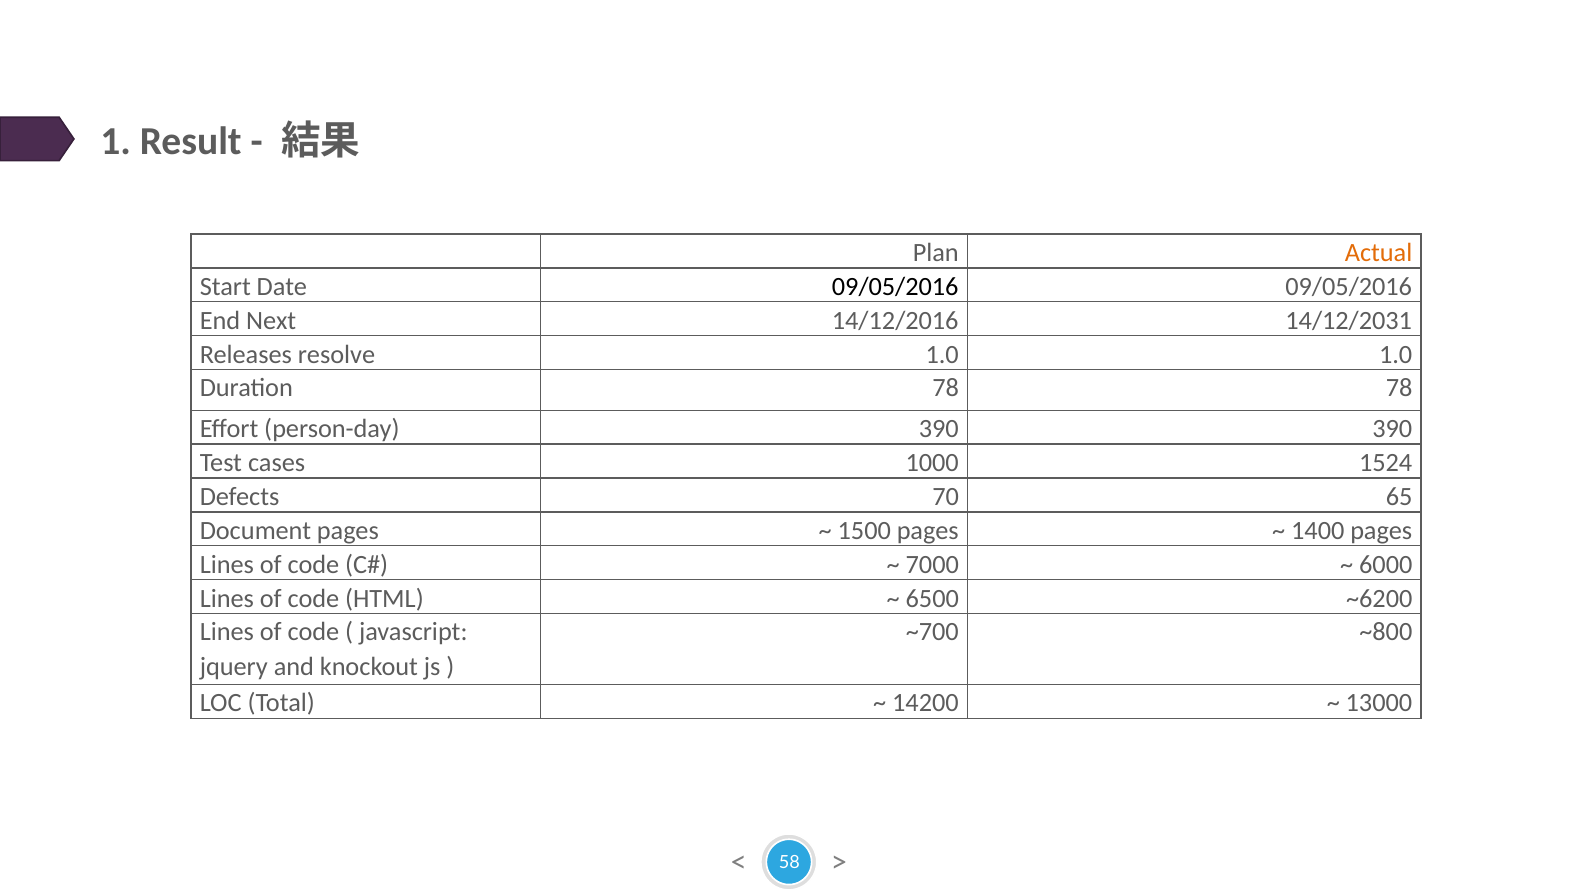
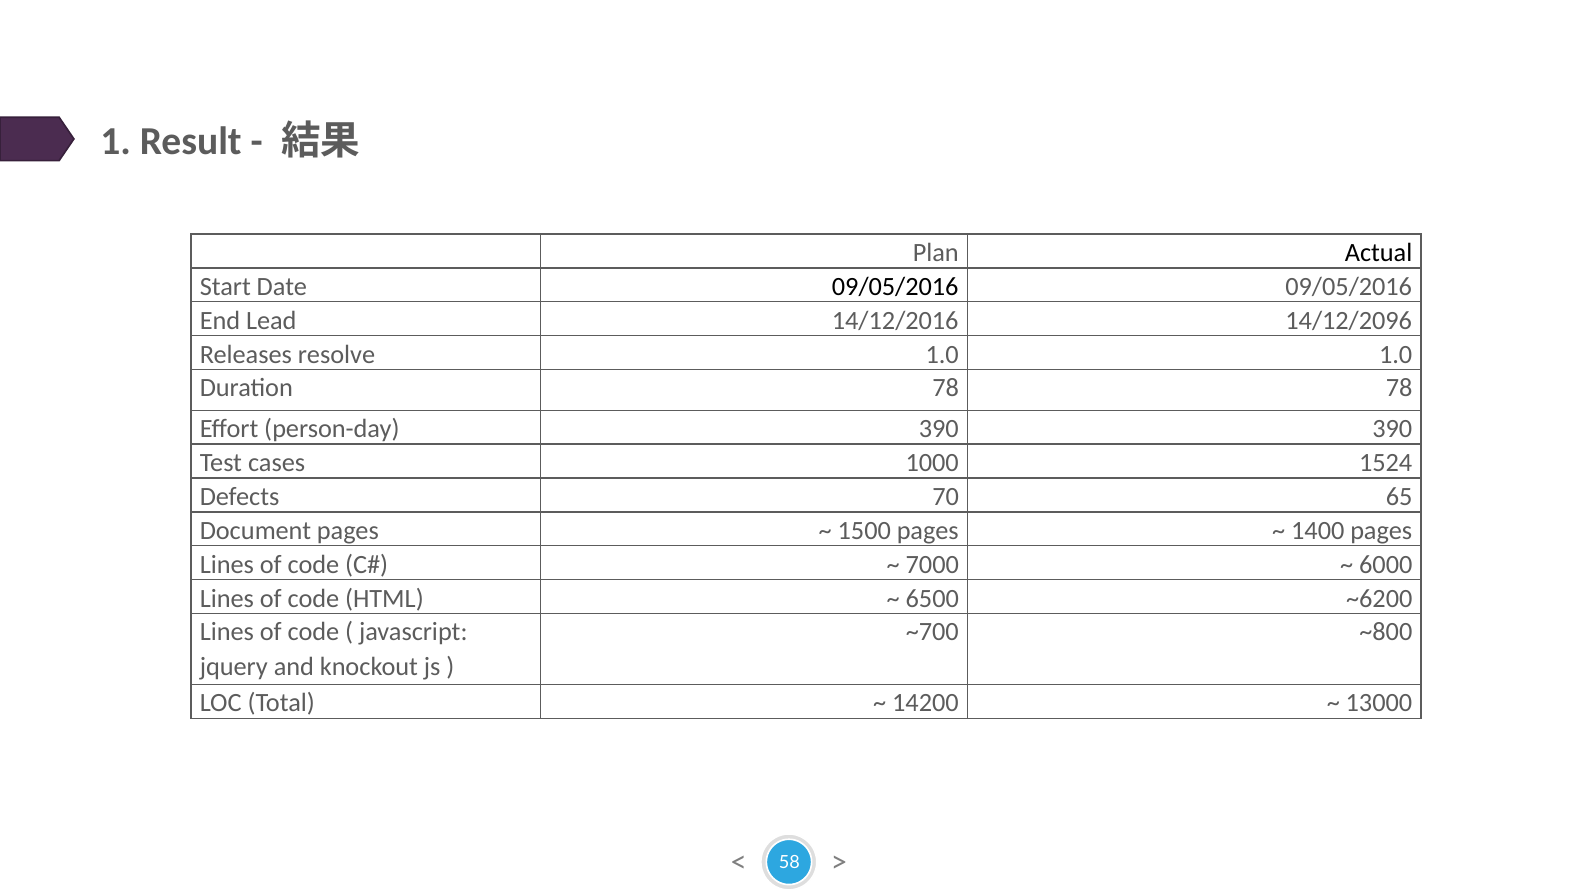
Actual colour: orange -> black (1379, 253)
Next: Next -> Lead (271, 320)
14/12/2031: 14/12/2031 -> 14/12/2096 (1349, 320)
